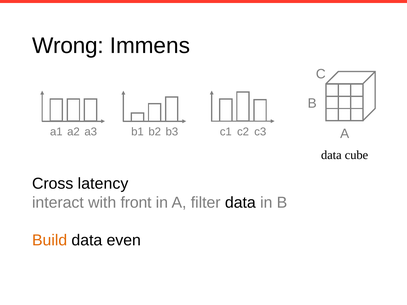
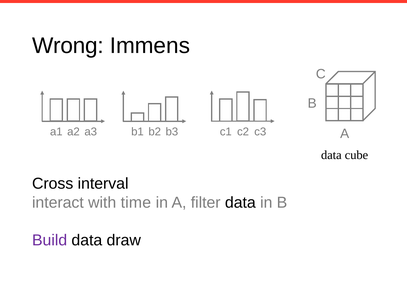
latency: latency -> interval (103, 184)
front: front -> time (136, 203)
Build colour: orange -> purple (50, 241)
even: even -> draw (124, 241)
